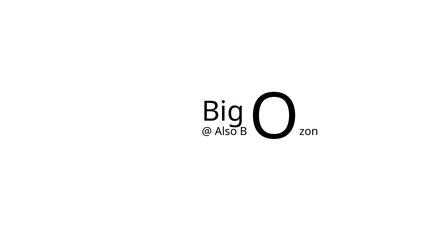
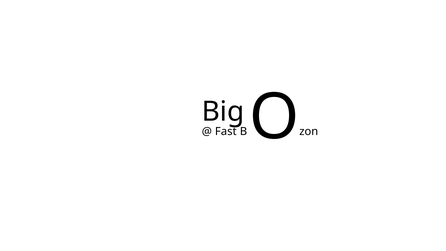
Also: Also -> Fast (226, 131)
